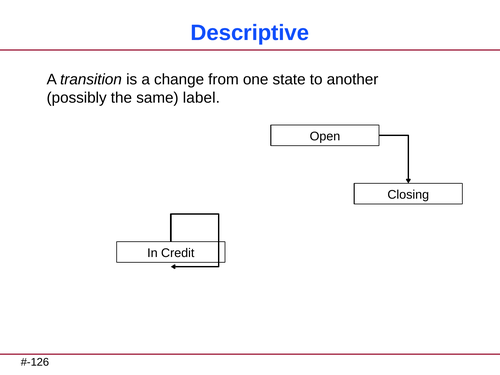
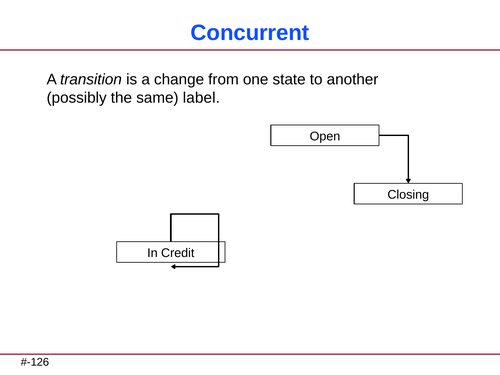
Descriptive: Descriptive -> Concurrent (250, 33)
